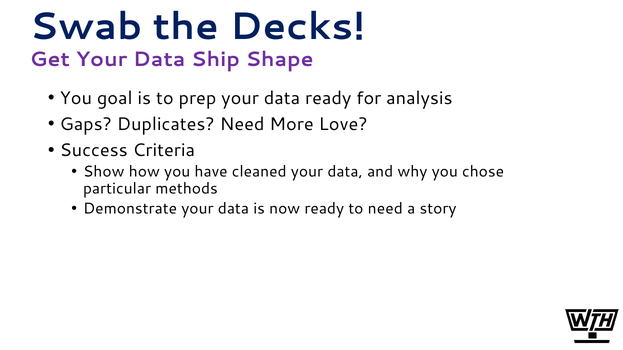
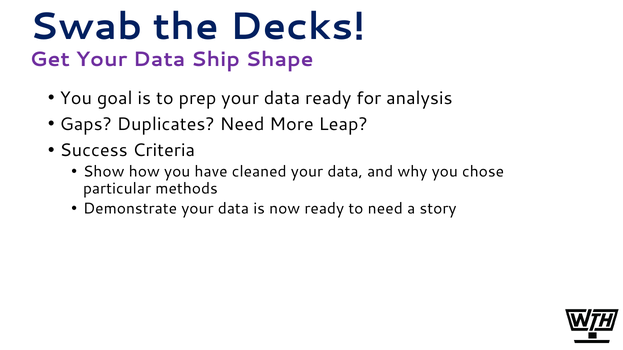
Love: Love -> Leap (343, 124)
